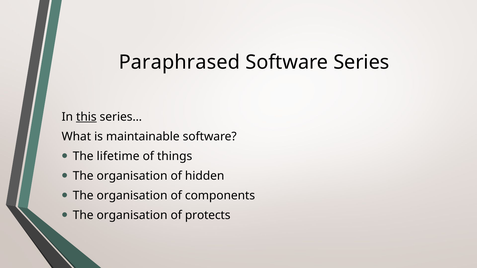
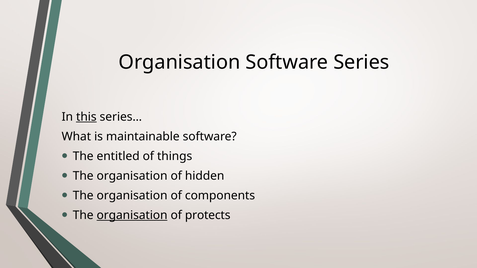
Paraphrased: Paraphrased -> Organisation (179, 62)
lifetime: lifetime -> entitled (118, 156)
organisation underline: none -> present (132, 215)
